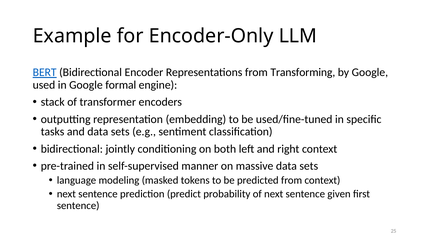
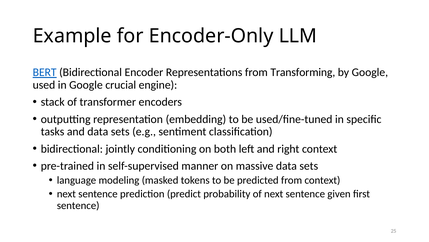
formal: formal -> crucial (121, 85)
